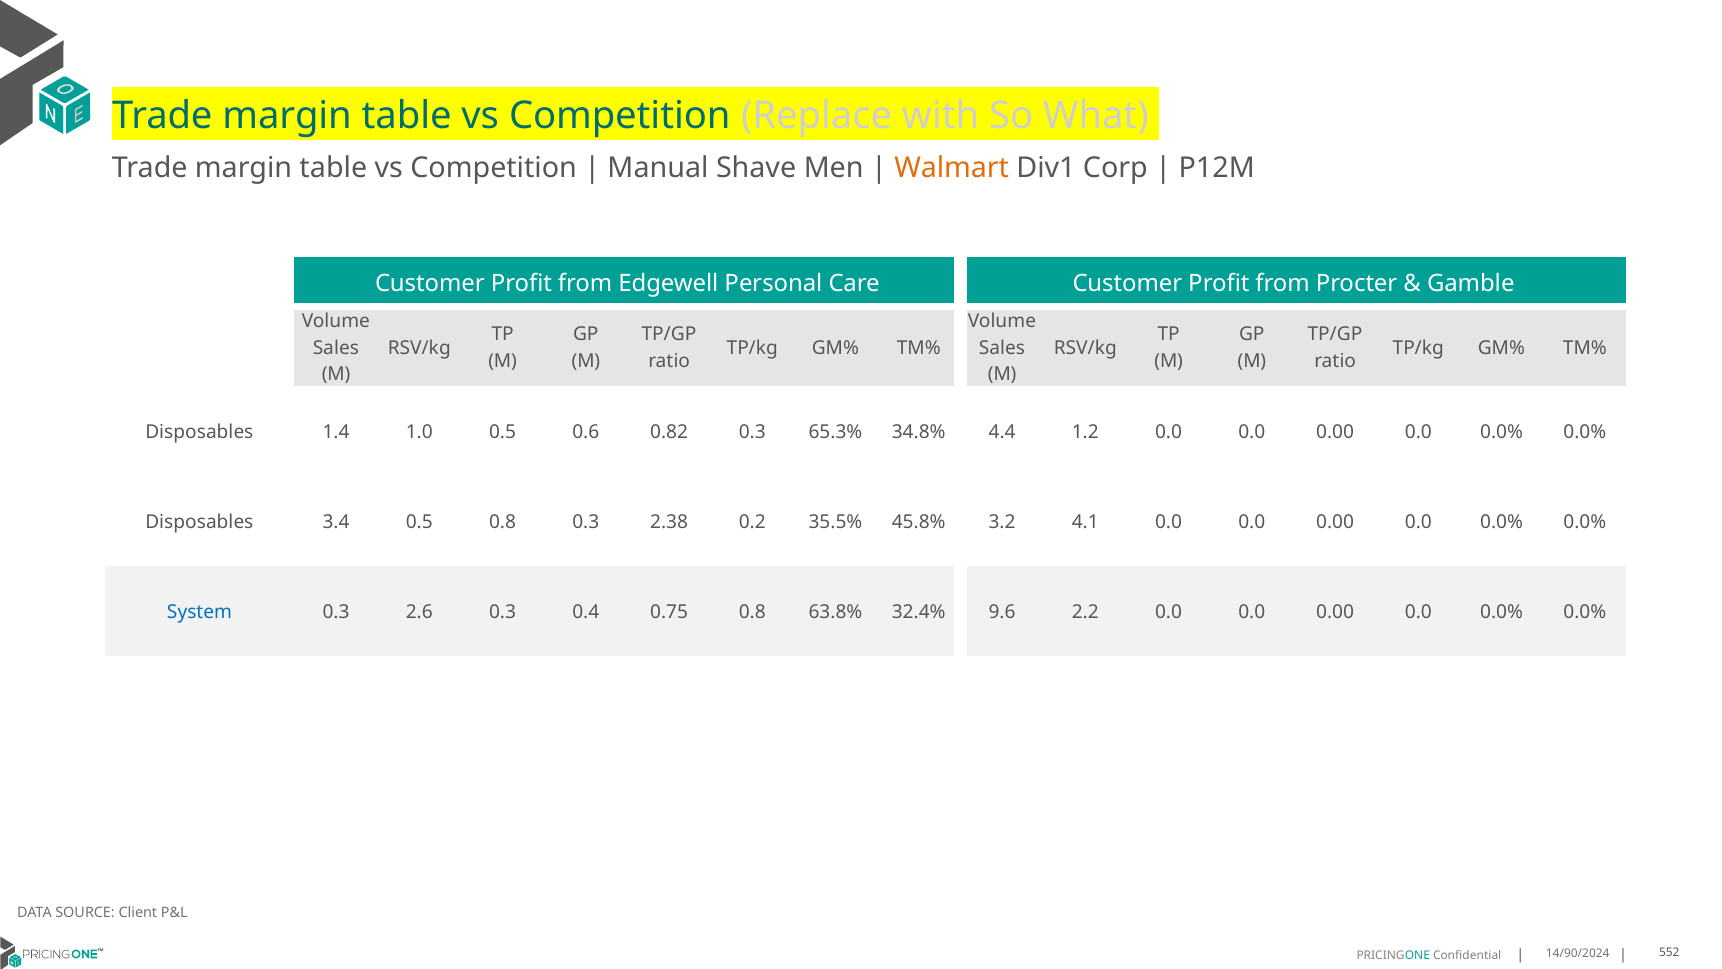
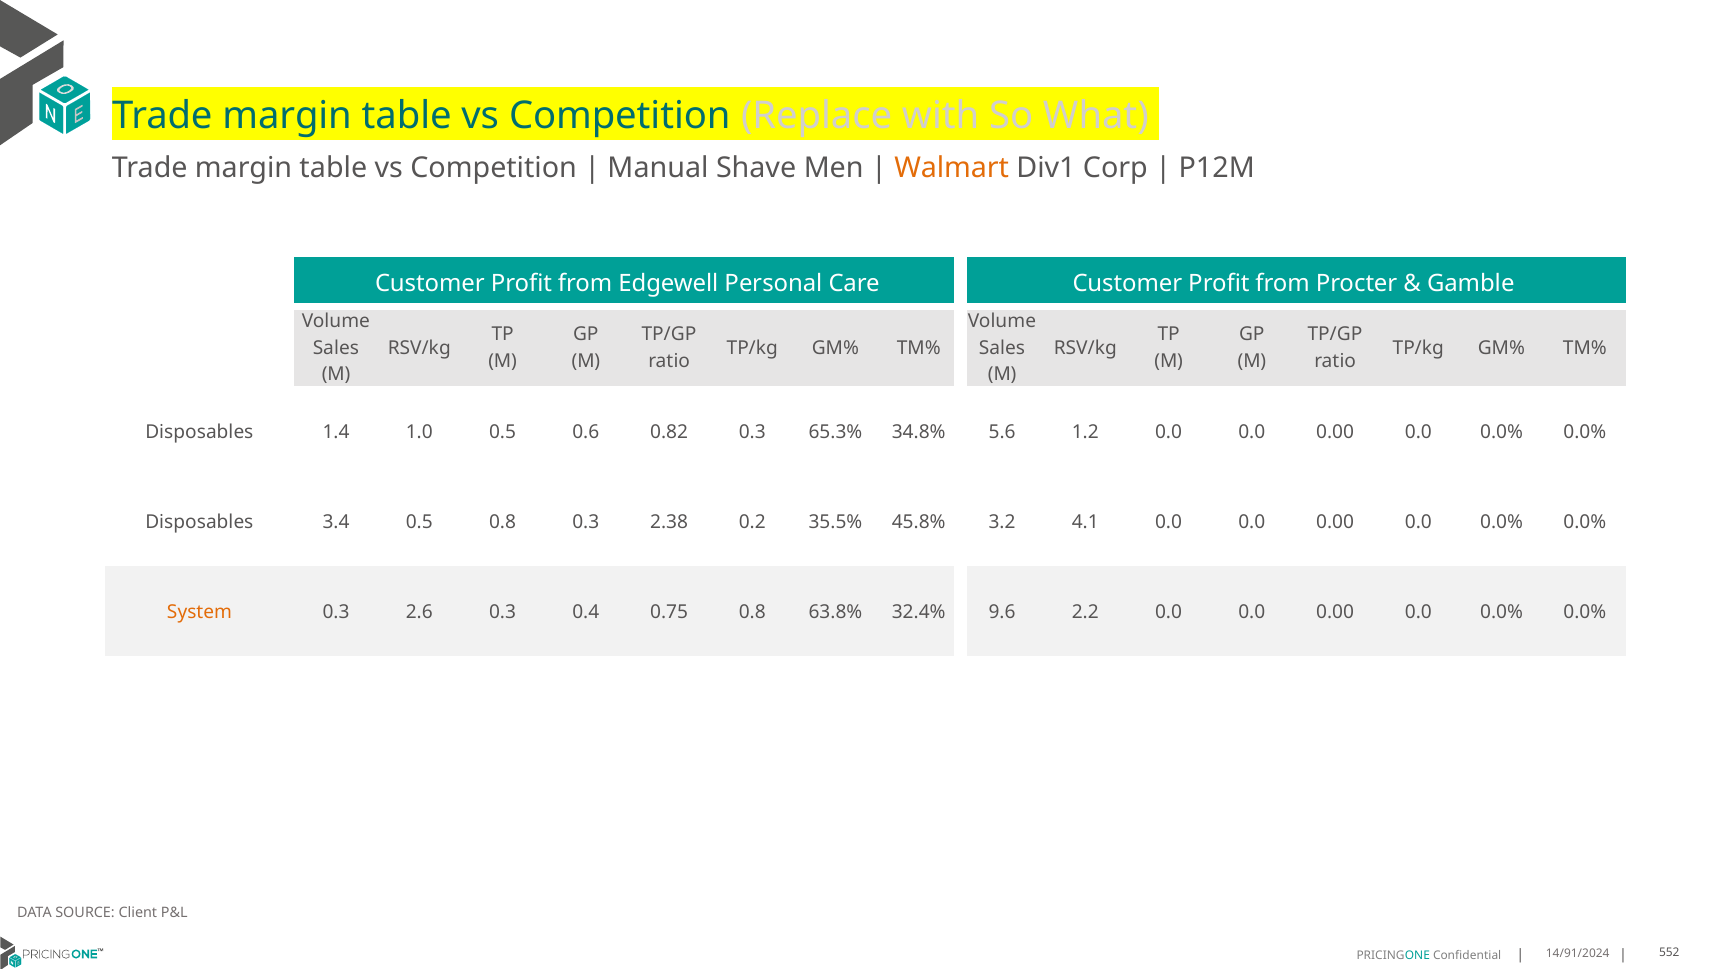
4.4: 4.4 -> 5.6 (1002, 432)
System colour: blue -> orange (200, 612)
14/90/2024: 14/90/2024 -> 14/91/2024 (1578, 953)
